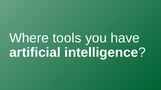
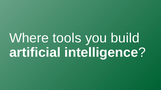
have: have -> build (125, 38)
